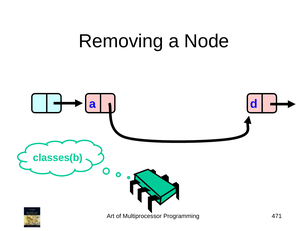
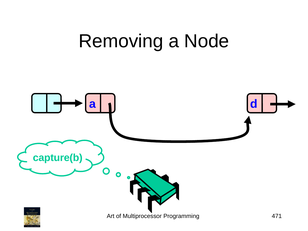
classes(b: classes(b -> capture(b (58, 158)
